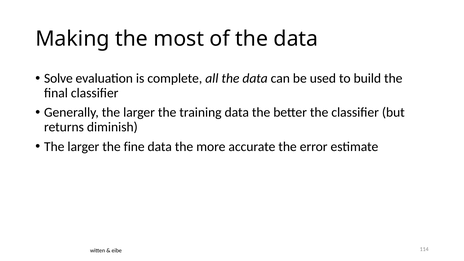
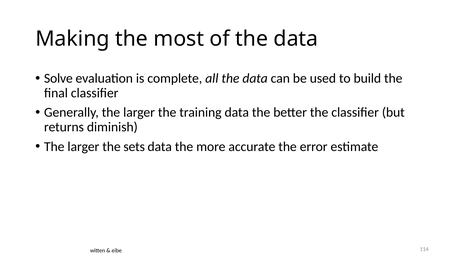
fine: fine -> sets (134, 147)
